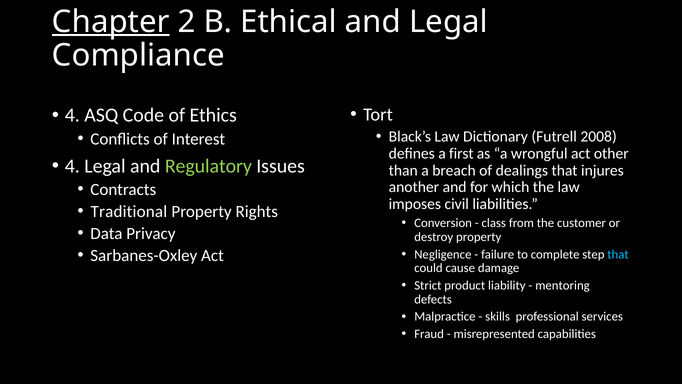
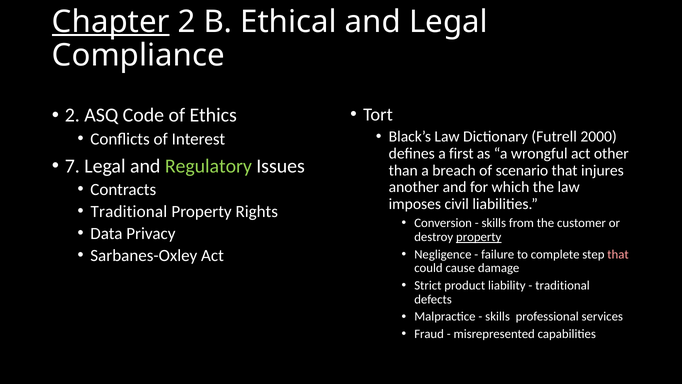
4: 4 -> 2 (72, 115)
2008: 2008 -> 2000 (599, 136)
4: 4 -> 7 (72, 166)
dealings: dealings -> scenario (522, 170)
class: class -> skills (494, 223)
property underline: none -> present (479, 237)
that colour: light blue -> pink (618, 254)
mentoring: mentoring -> traditional (562, 285)
